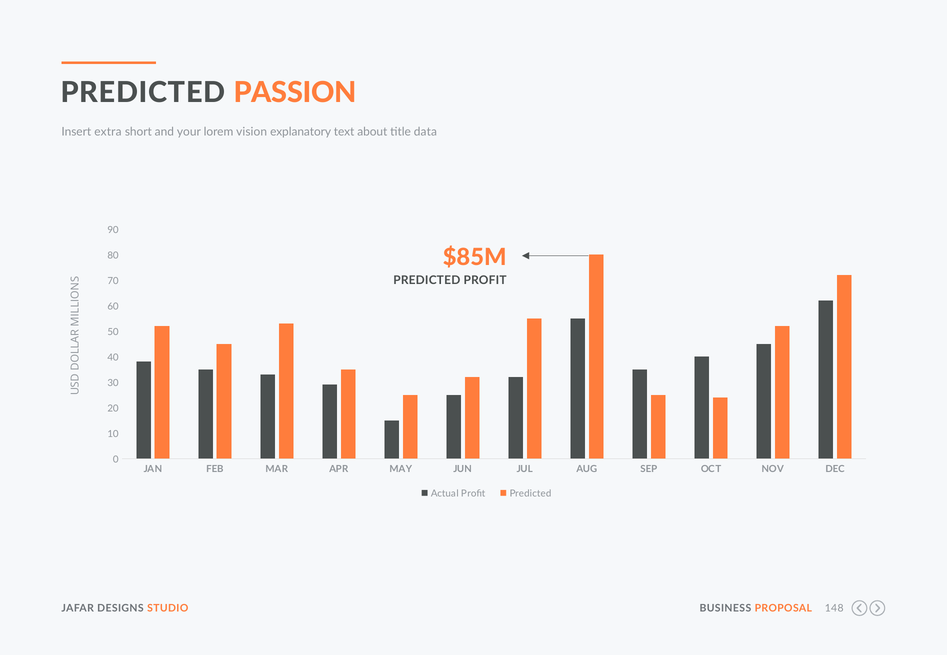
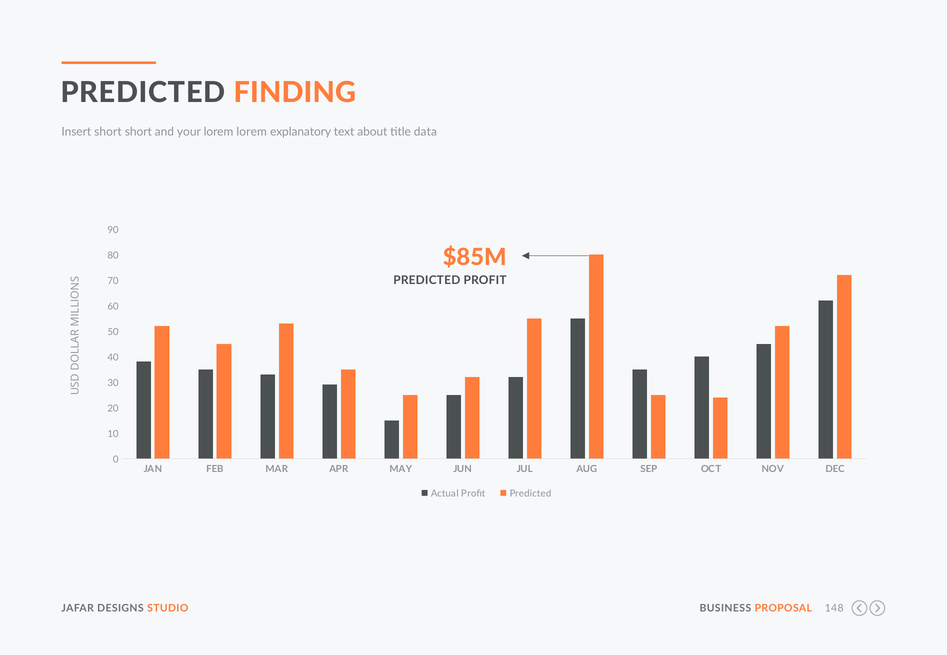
PASSION: PASSION -> FINDING (295, 93)
Insert extra: extra -> short (108, 132)
lorem vision: vision -> lorem (252, 132)
